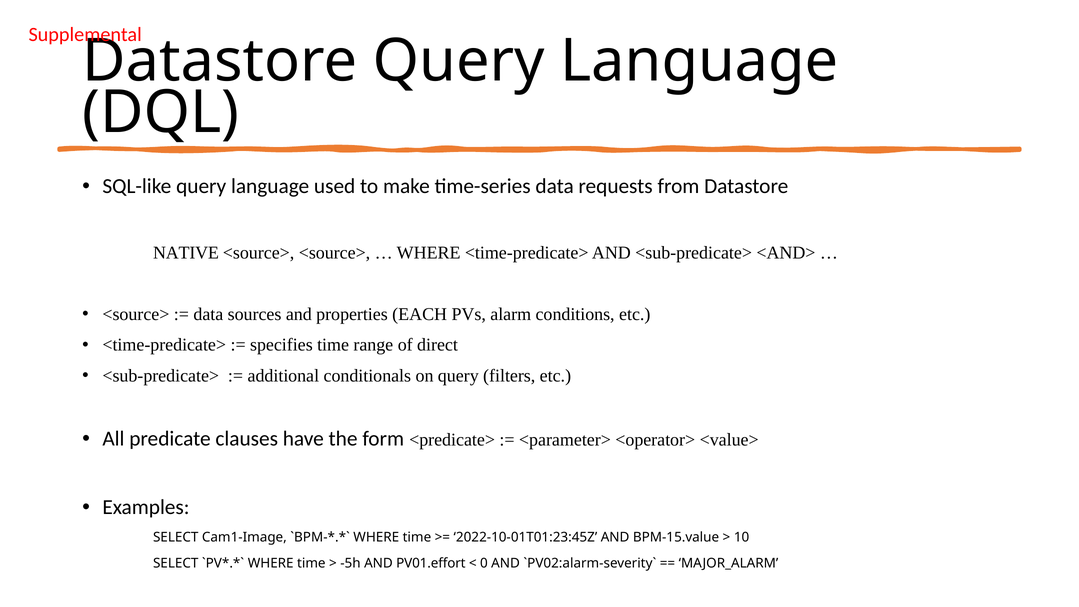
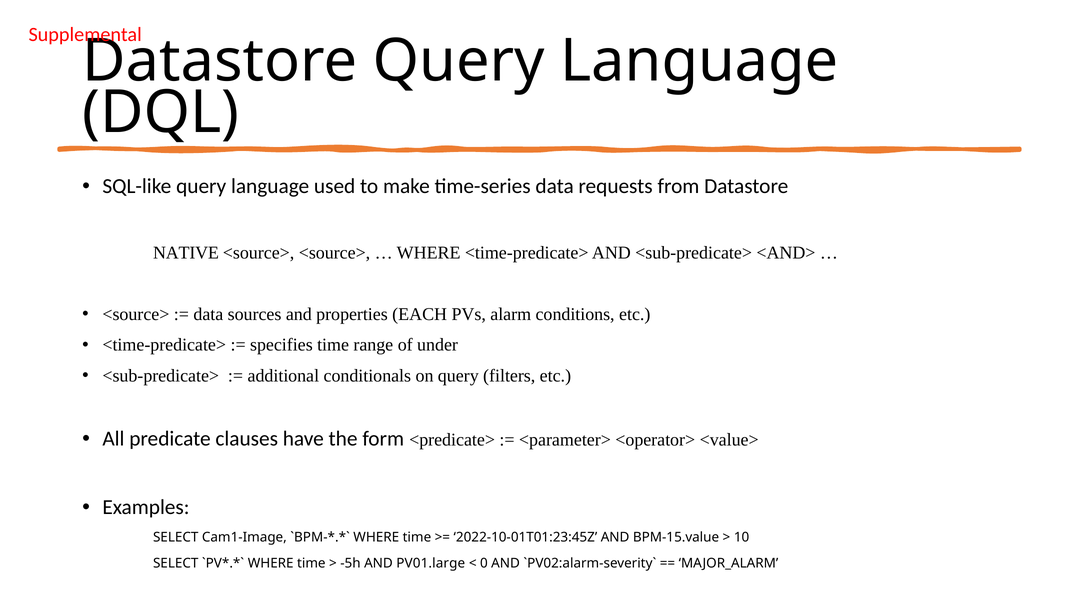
direct: direct -> under (438, 345)
PV01.effort: PV01.effort -> PV01.large (431, 563)
